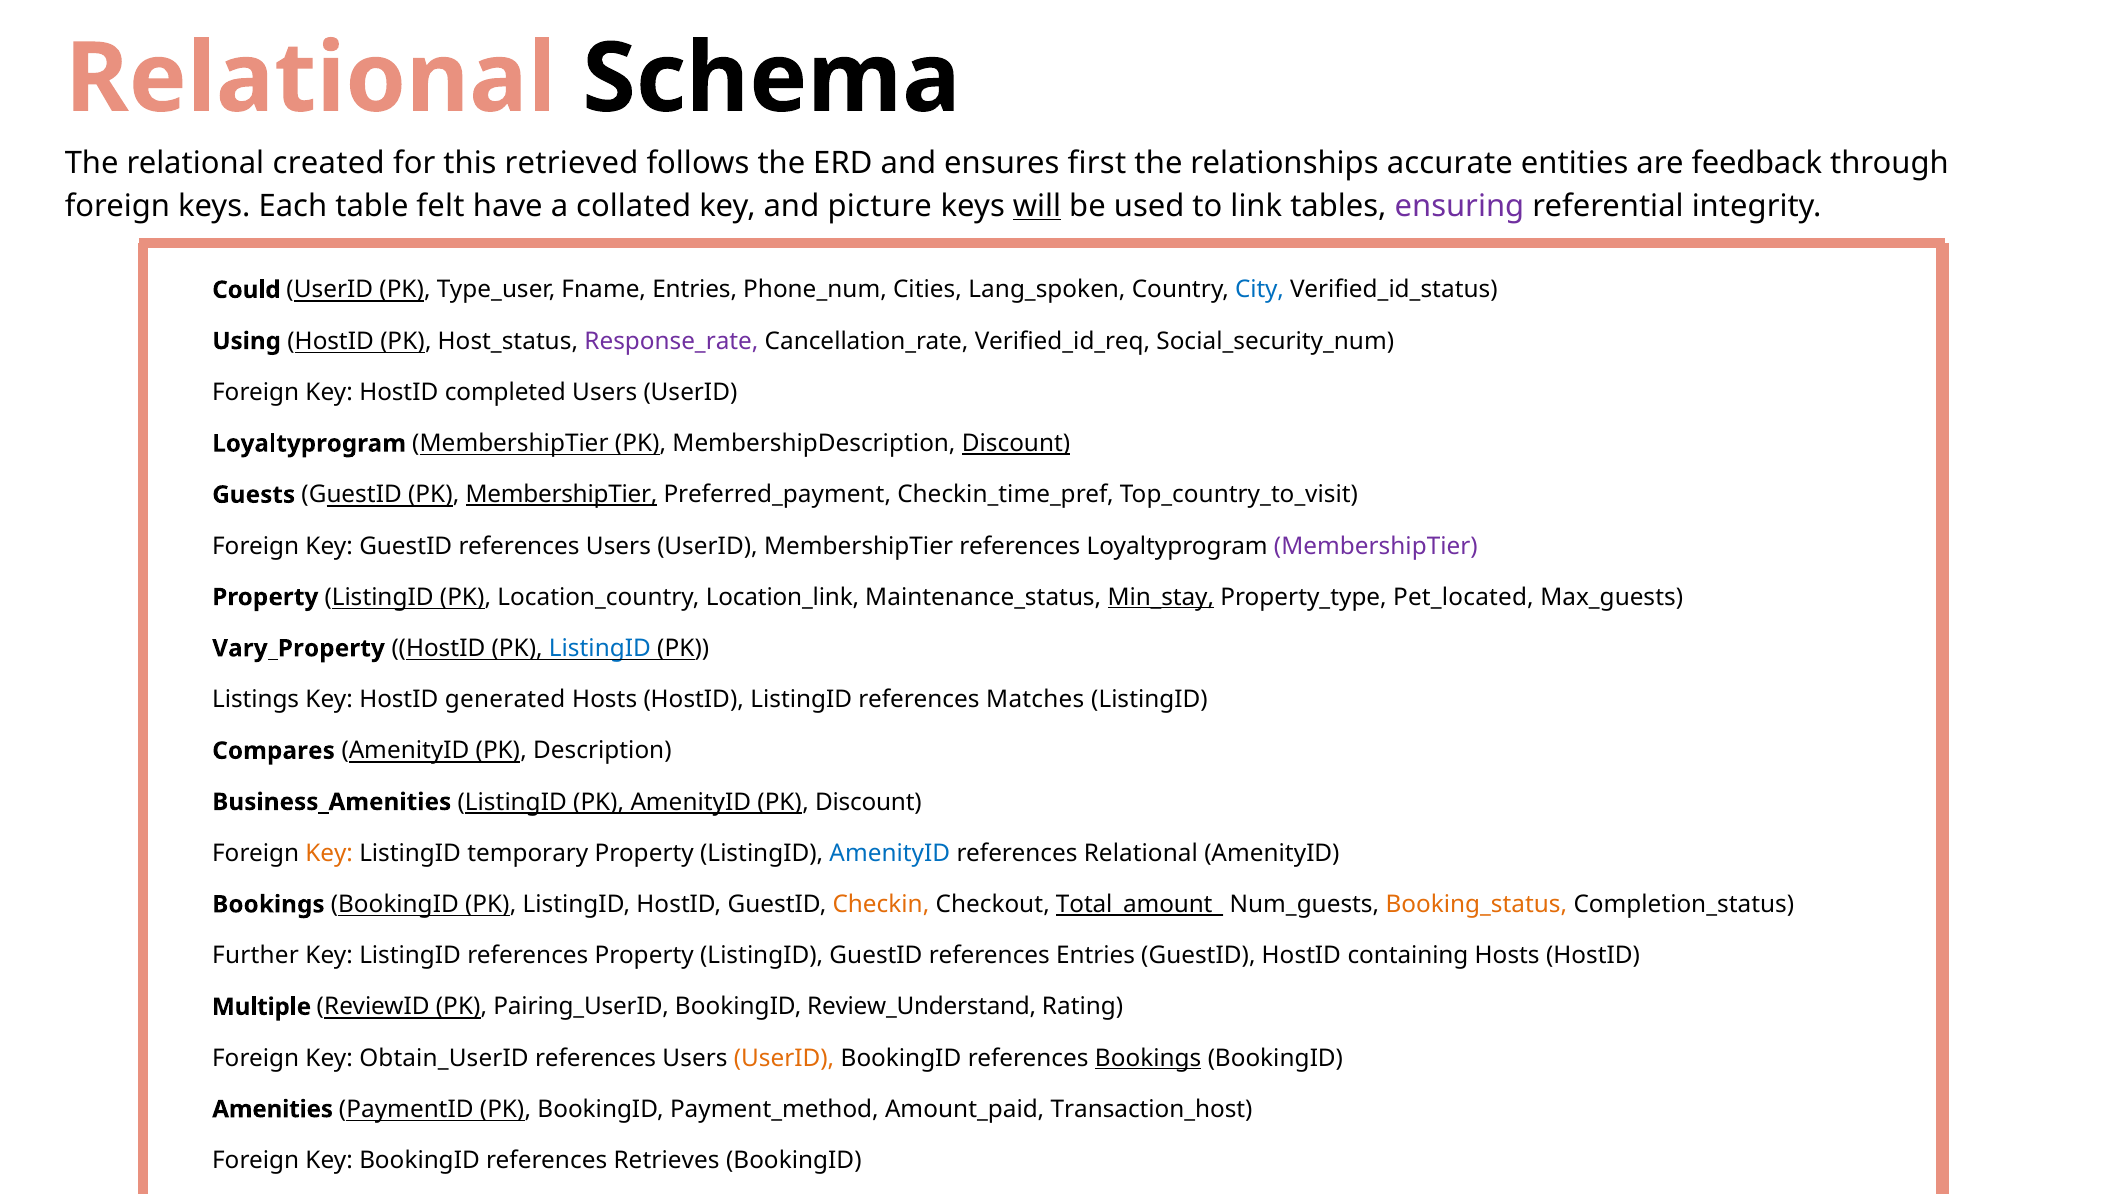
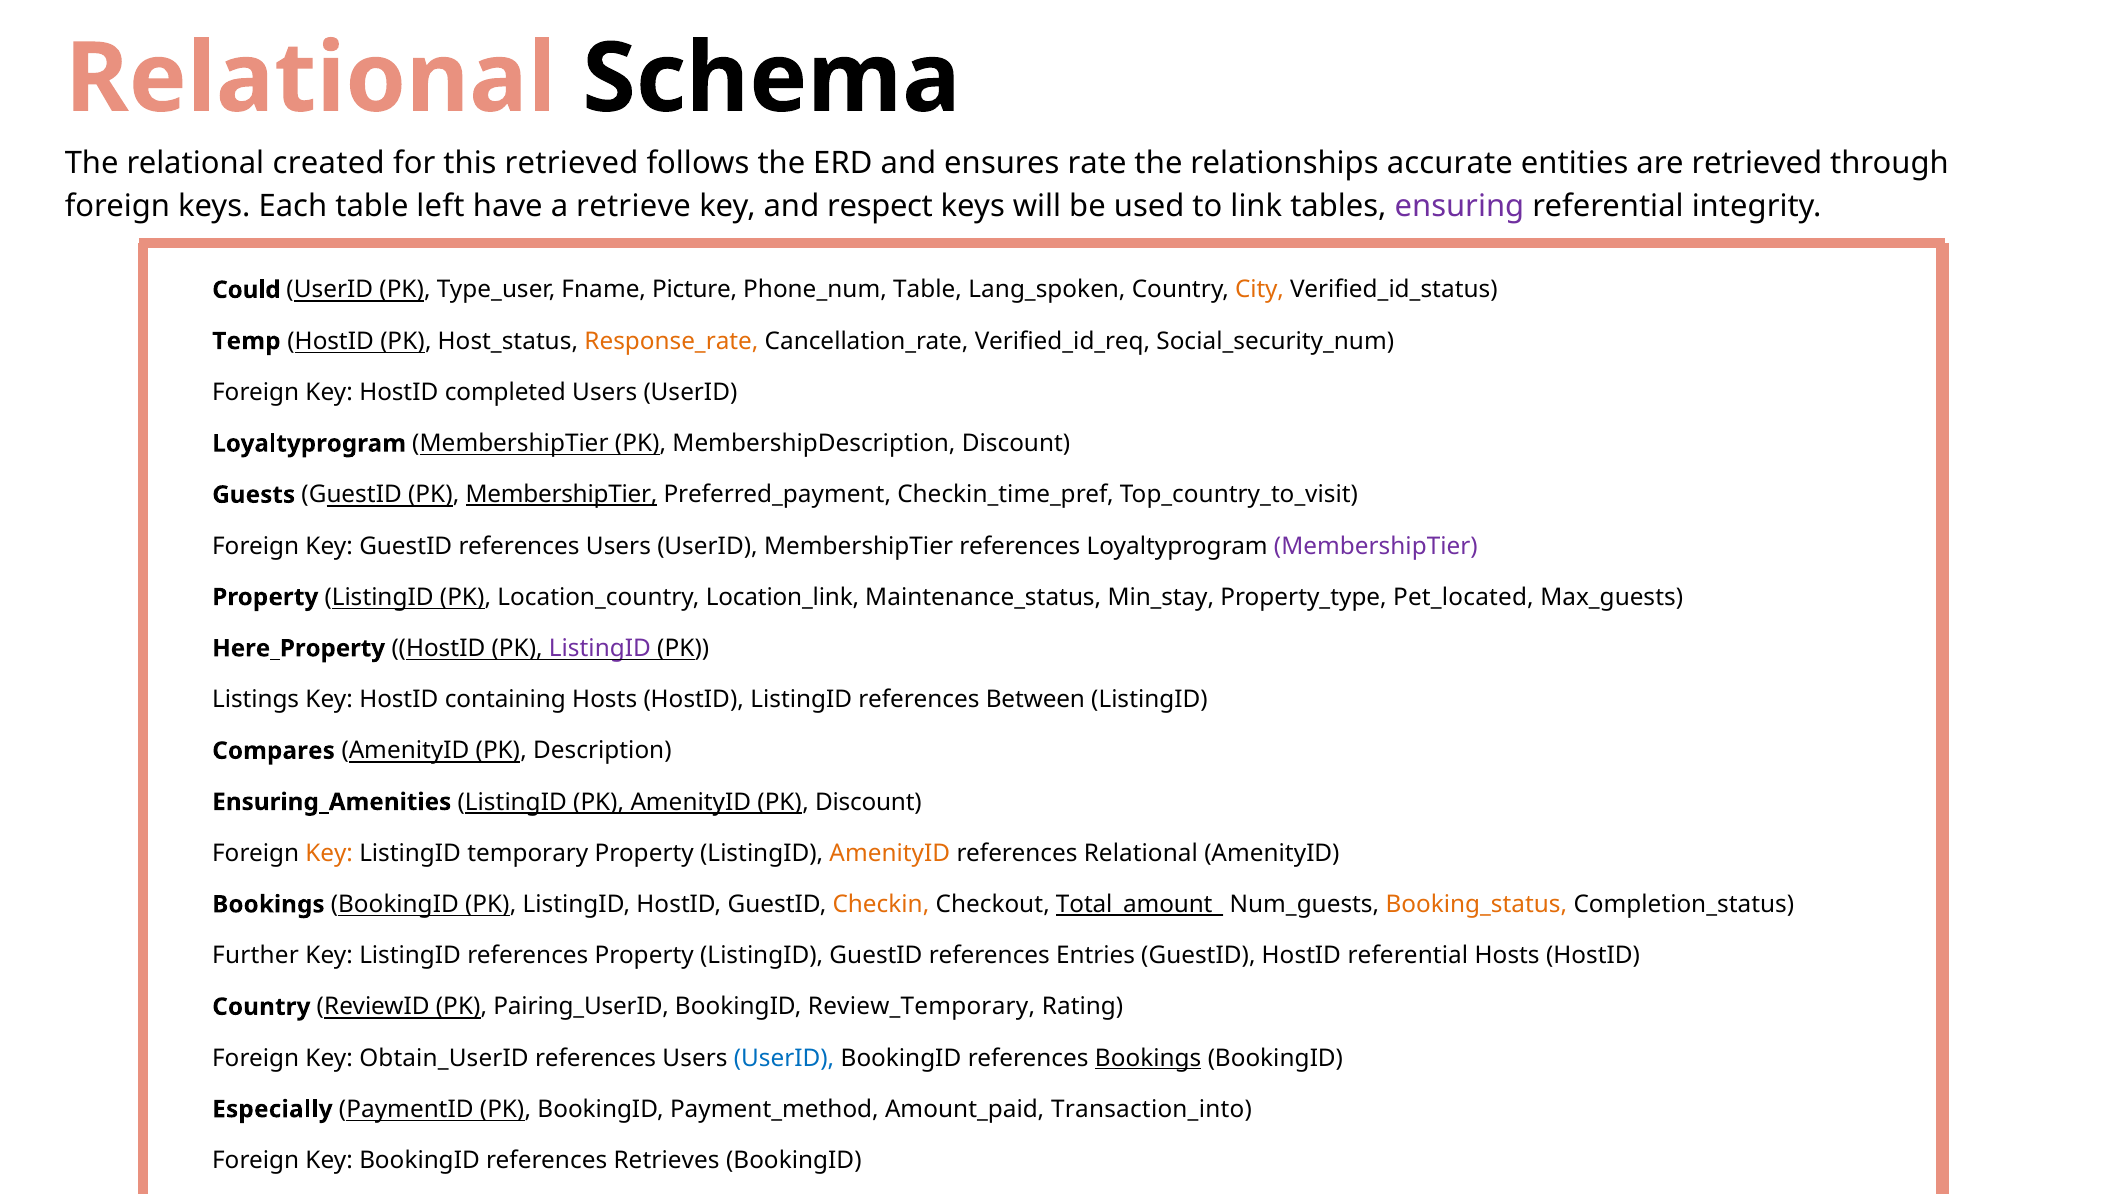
first: first -> rate (1097, 163)
are feedback: feedback -> retrieved (1757, 163)
felt: felt -> left (440, 206)
collated: collated -> retrieve (634, 206)
picture: picture -> respect (880, 206)
will underline: present -> none (1037, 206)
Fname Entries: Entries -> Picture (695, 290)
Phone_num Cities: Cities -> Table (927, 290)
City colour: blue -> orange (1260, 290)
Using: Using -> Temp (246, 341)
Response_rate colour: purple -> orange (671, 341)
Discount underline: present -> none (1016, 443)
Min_stay underline: present -> none (1161, 597)
Vary_Property: Vary_Property -> Here_Property (299, 648)
ListingID colour: blue -> purple (600, 648)
generated: generated -> containing (505, 699)
Matches: Matches -> Between (1035, 699)
Business_Amenities: Business_Amenities -> Ensuring_Amenities (332, 802)
AmenityID colour: blue -> orange (890, 853)
HostID containing: containing -> referential (1408, 955)
Multiple: Multiple -> Country (261, 1007)
Review_Understand: Review_Understand -> Review_Temporary (921, 1007)
UserID colour: orange -> blue (784, 1058)
Amenities: Amenities -> Especially (272, 1109)
Transaction_host: Transaction_host -> Transaction_into (1151, 1109)
